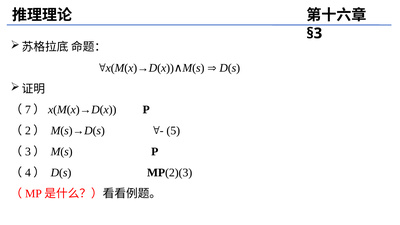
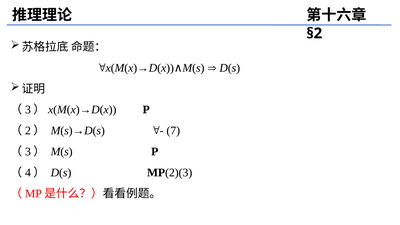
§3: §3 -> §2 (314, 33)
7: 7 -> 3 (28, 110)
5: 5 -> 7 (173, 131)
